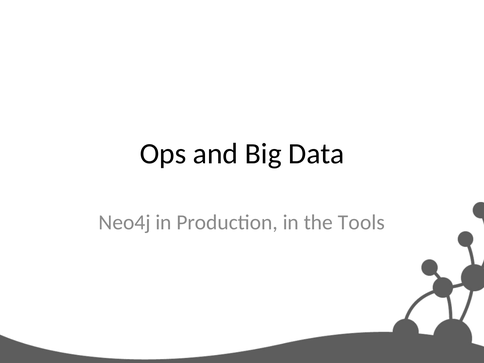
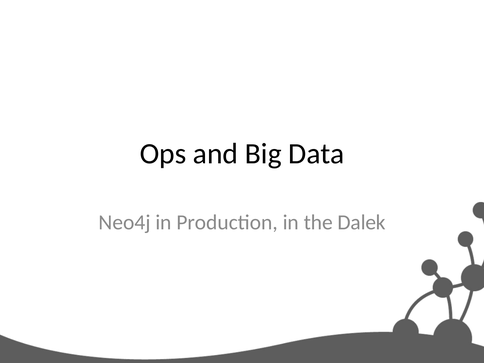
Tools: Tools -> Dalek (362, 223)
